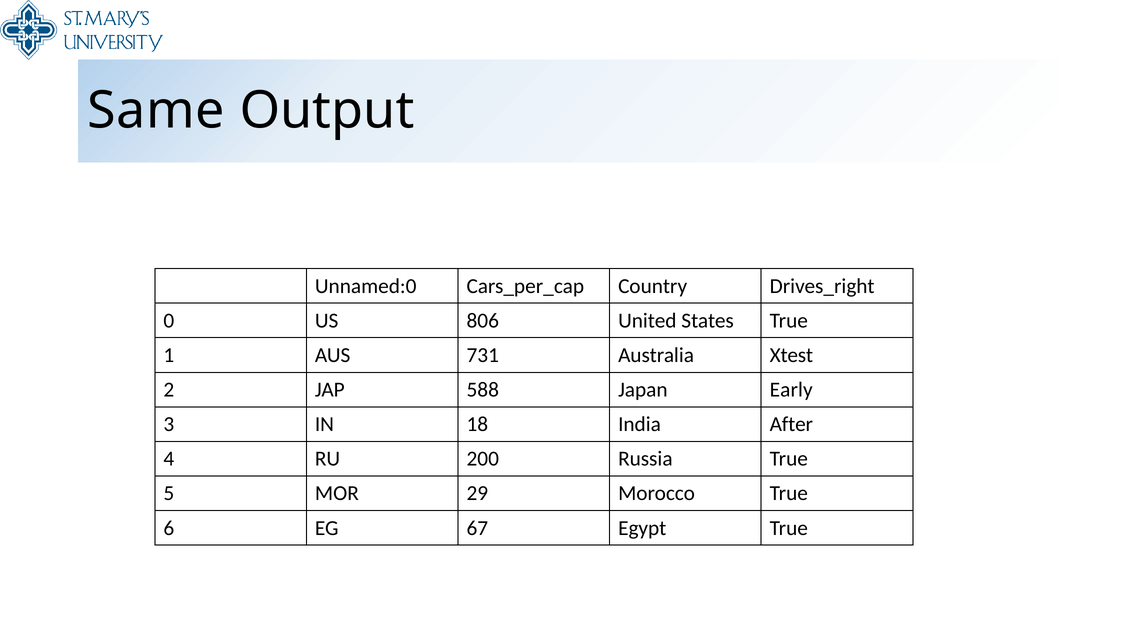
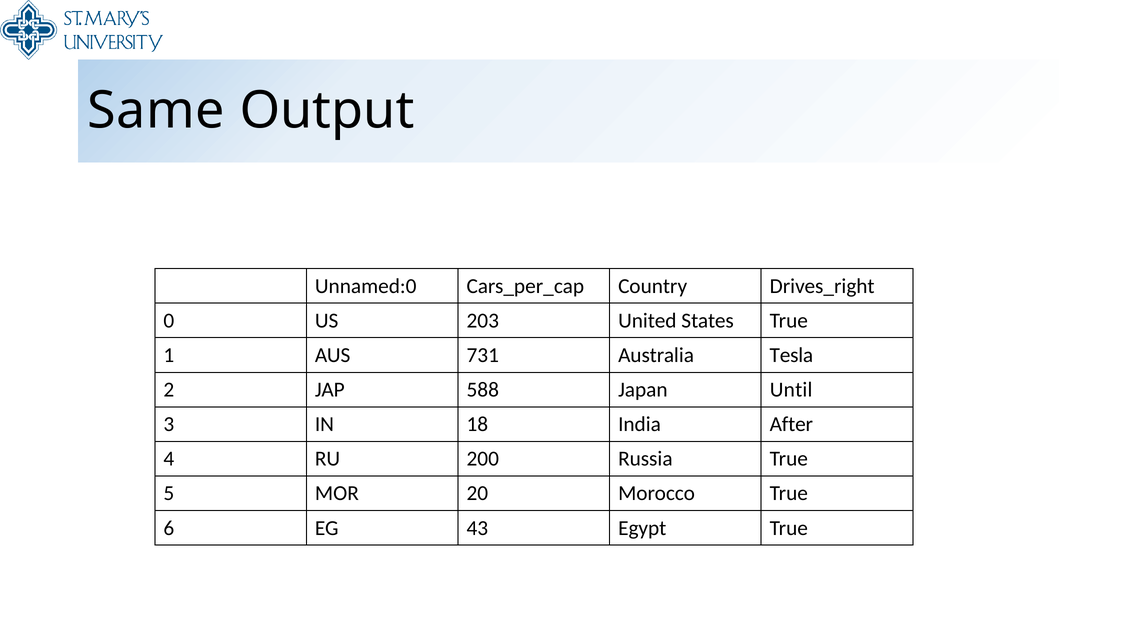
806: 806 -> 203 (483, 321)
Xtest: Xtest -> Tesla (791, 356)
Early: Early -> Until (791, 390)
29: 29 -> 20 (477, 494)
67: 67 -> 43 (477, 528)
